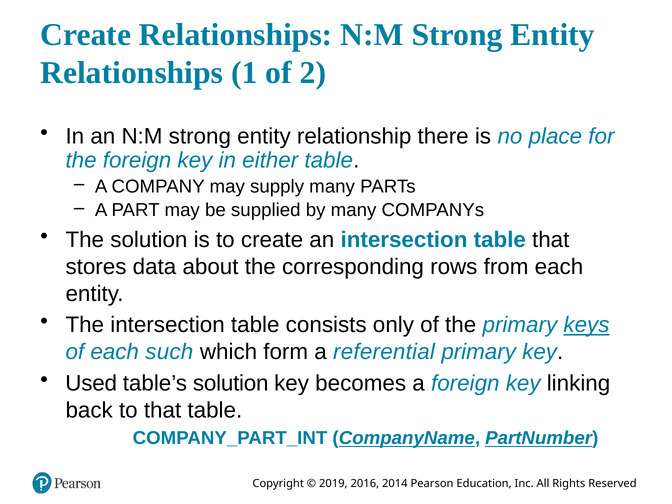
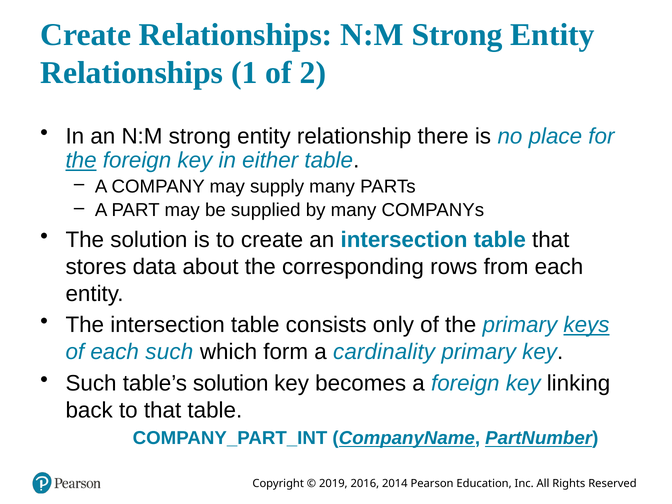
the underline: none -> present (81, 160)
referential: referential -> cardinality (384, 352)
Used: Used -> Such (91, 383)
